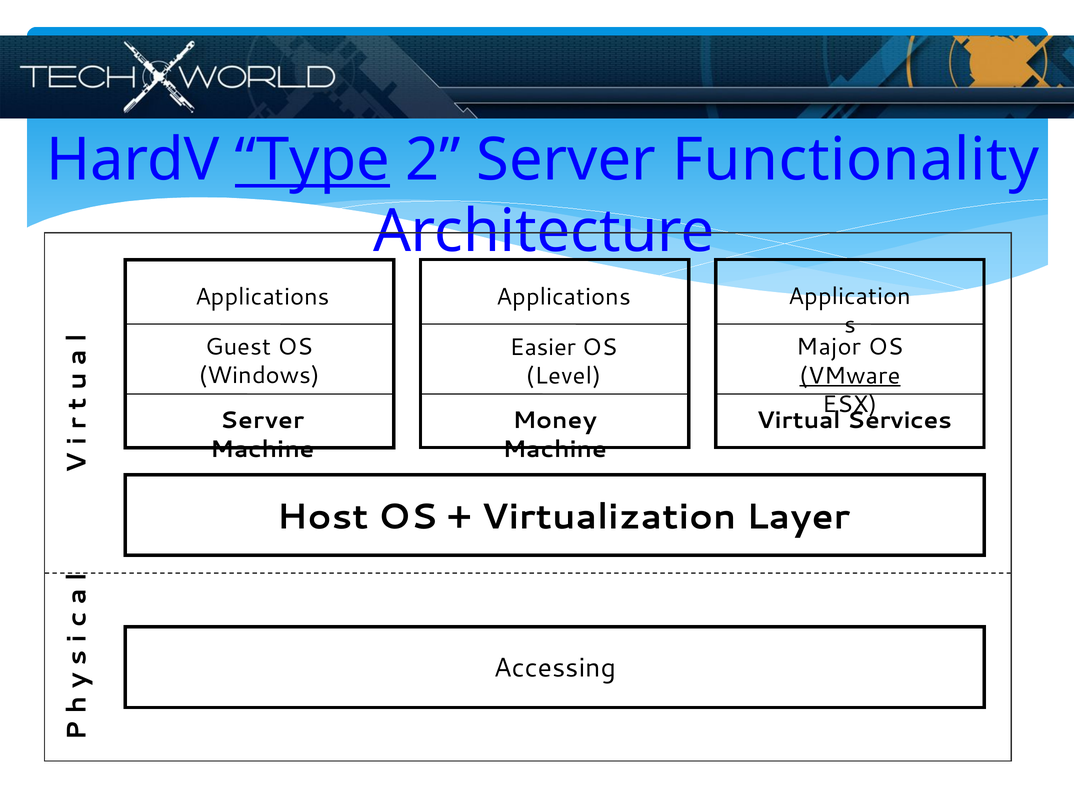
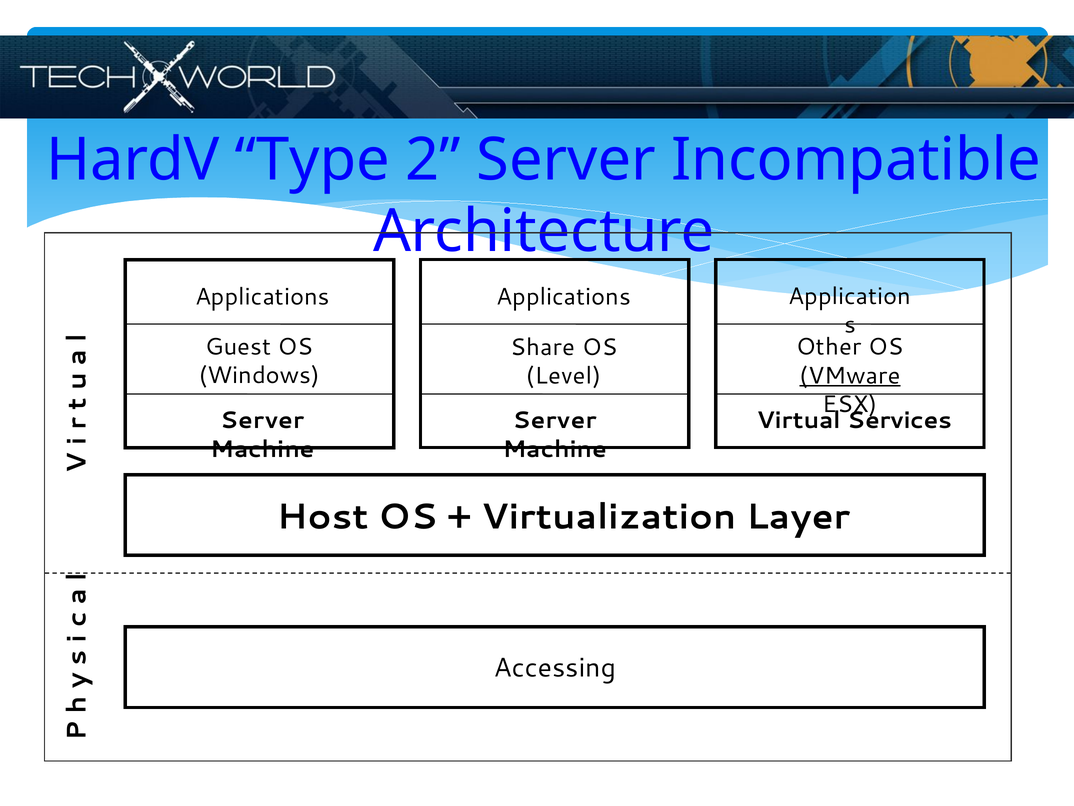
Type underline: present -> none (313, 160)
Functionality: Functionality -> Incompatible (856, 160)
Major: Major -> Other (829, 347)
Easier: Easier -> Share (543, 347)
Money: Money -> Server (555, 420)
